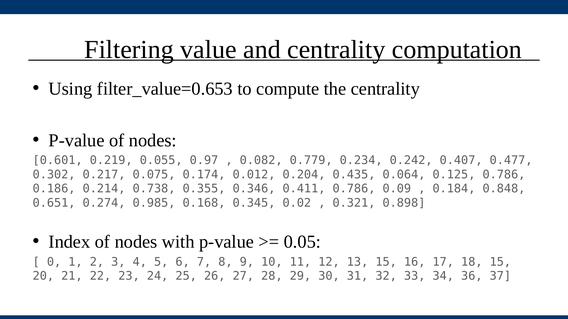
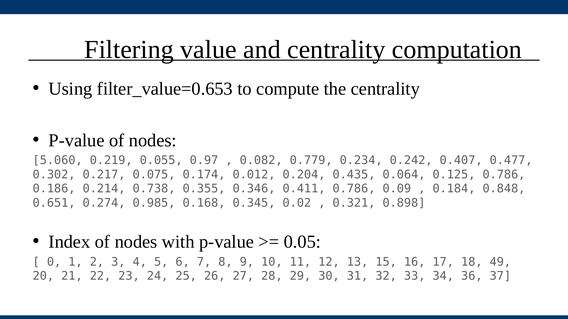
0.601: 0.601 -> 5.060 (58, 161)
18 15: 15 -> 49 (500, 262)
